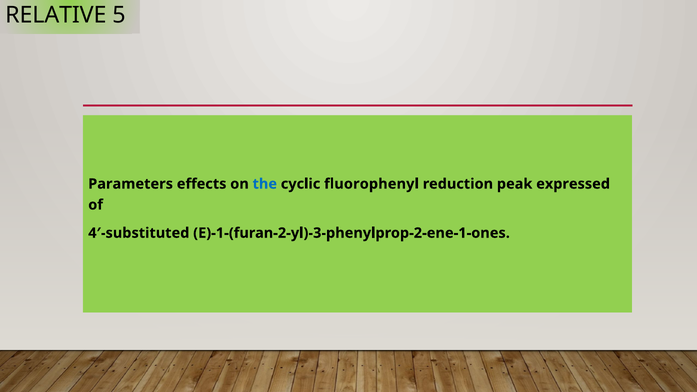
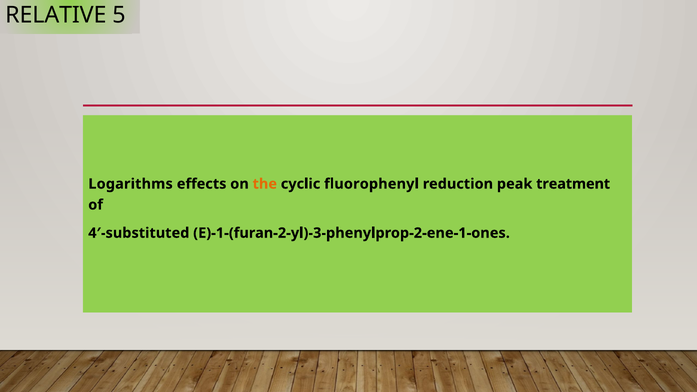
Parameters: Parameters -> Logarithms (131, 184)
the colour: blue -> orange (265, 184)
expressed: expressed -> treatment (573, 184)
